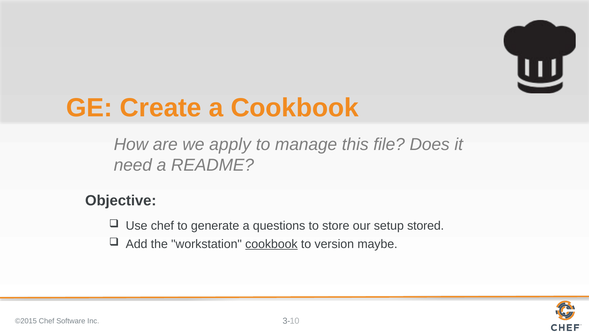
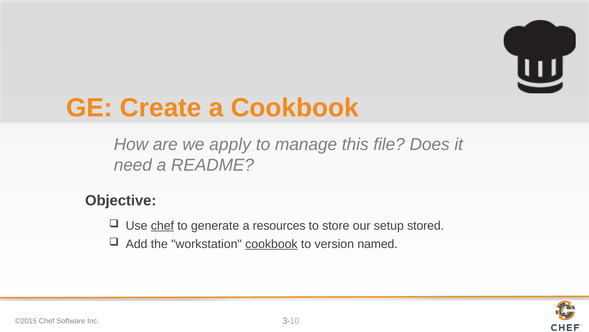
chef underline: none -> present (162, 225)
questions: questions -> resources (279, 225)
maybe: maybe -> named (378, 244)
